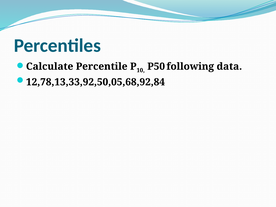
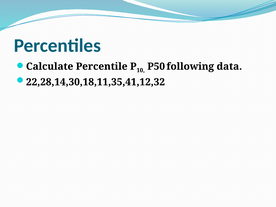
12,78,13,33,92,50,05,68,92,84: 12,78,13,33,92,50,05,68,92,84 -> 22,28,14,30,18,11,35,41,12,32 (95, 82)
